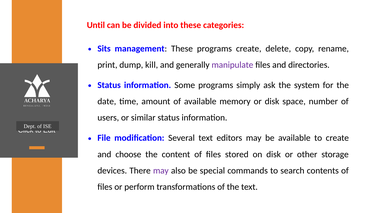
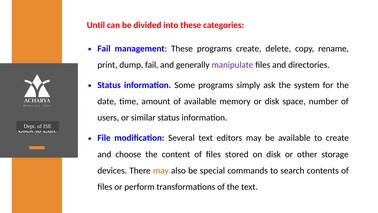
Sits: Sits -> Fail (104, 48)
dump kill: kill -> fail (152, 65)
may colour: purple -> orange (161, 170)
